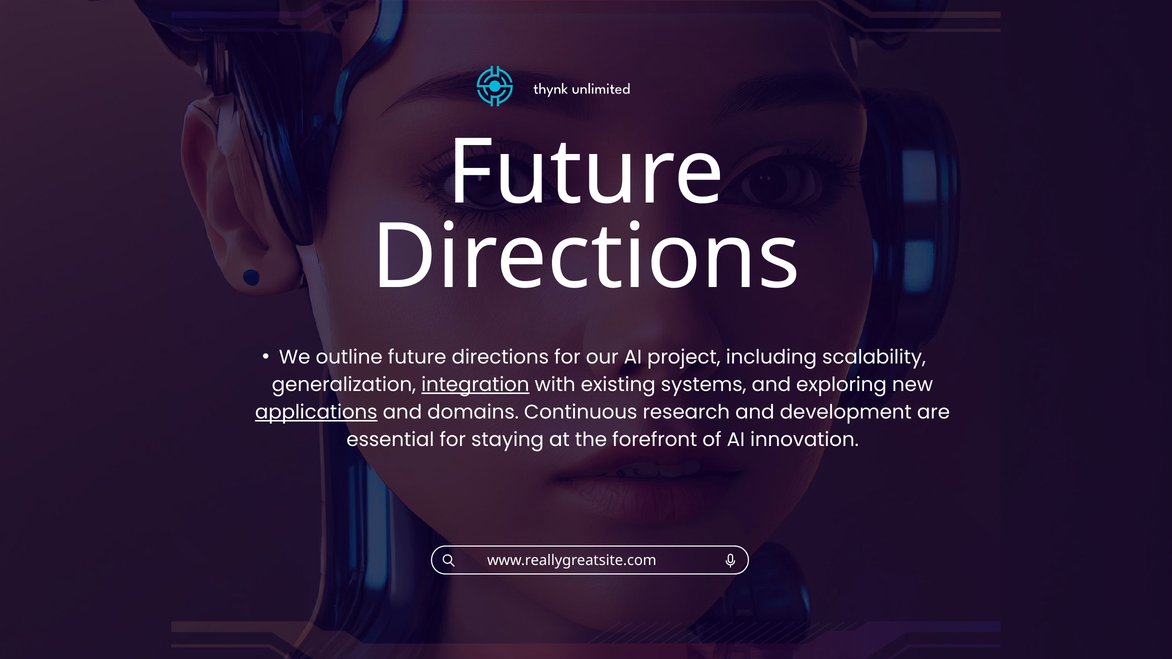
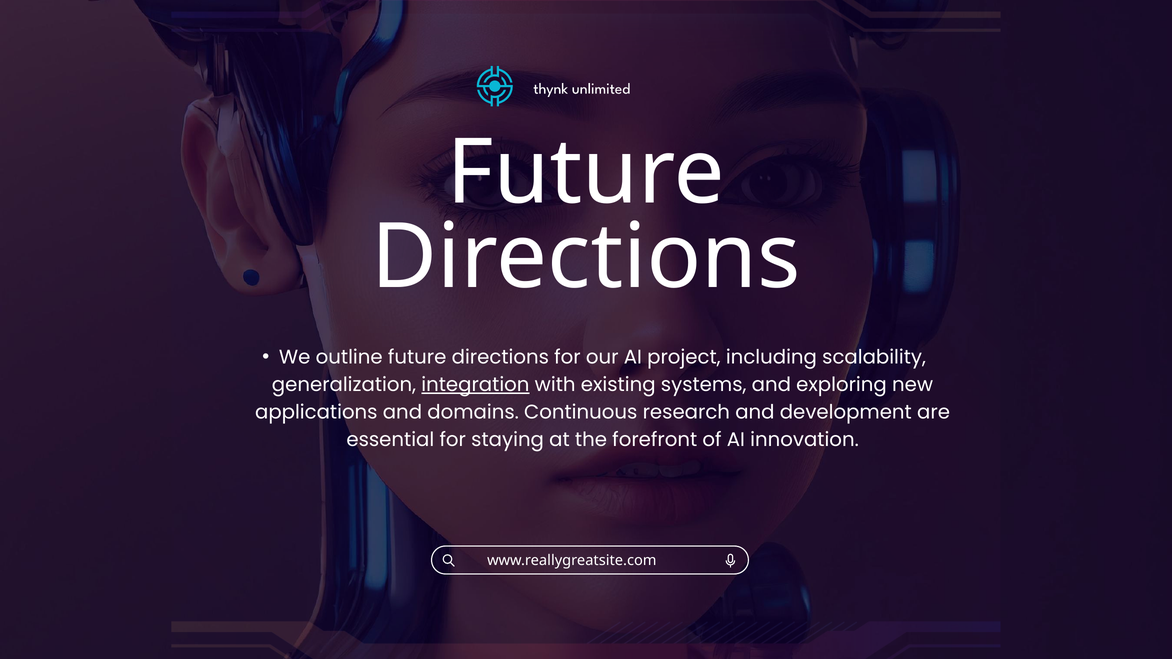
applications underline: present -> none (316, 412)
